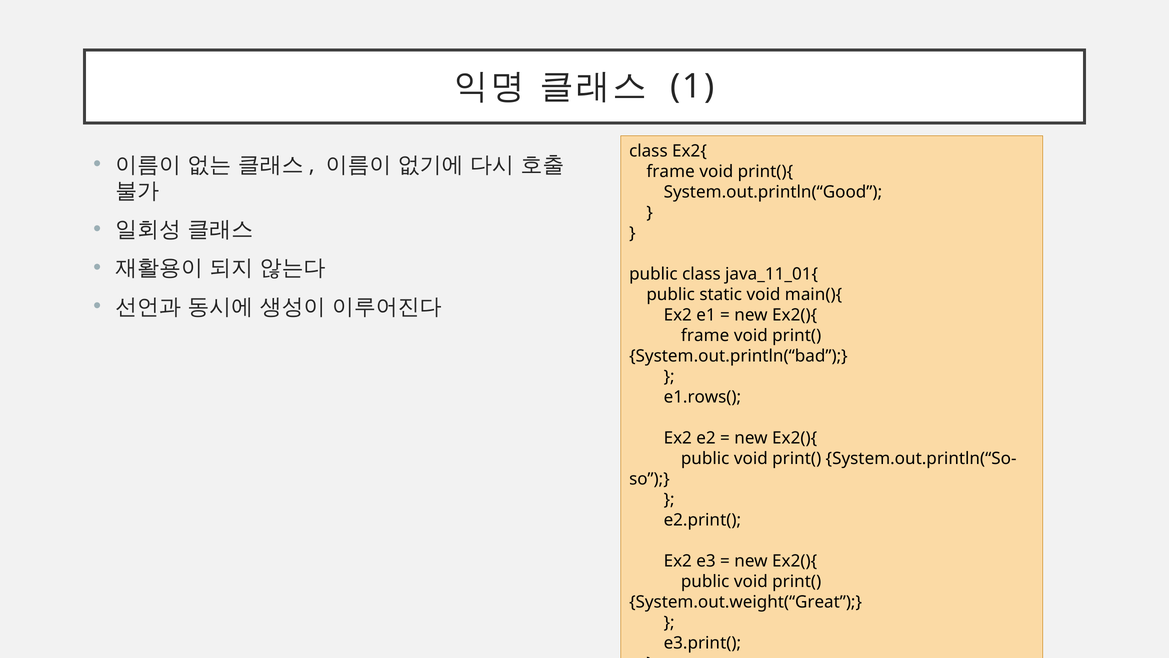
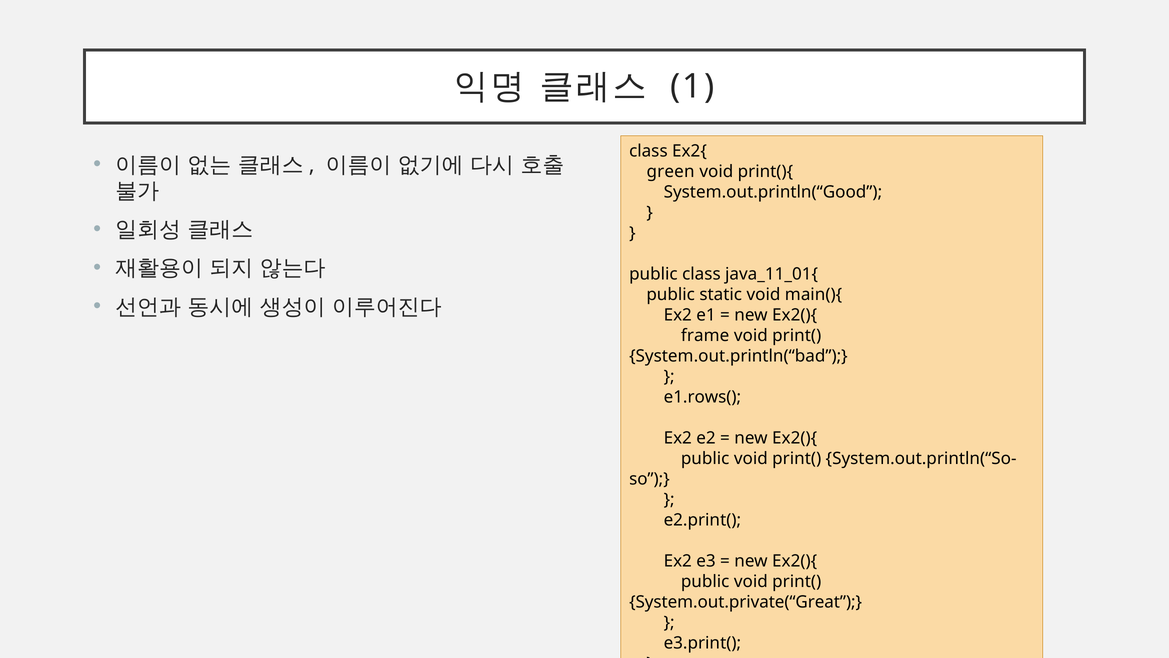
frame: frame -> green (671, 172)
System.out.weight(“Great: System.out.weight(“Great -> System.out.private(“Great (746, 602)
